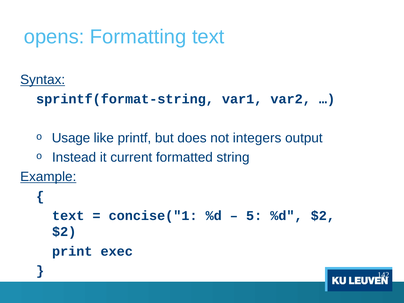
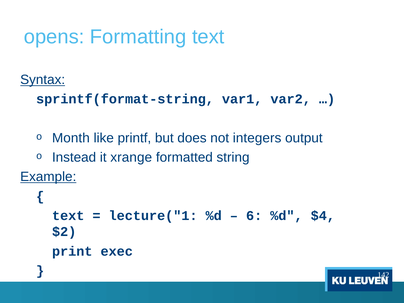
Usage: Usage -> Month (71, 138)
current: current -> xrange (131, 157)
concise("1: concise("1 -> lecture("1 (153, 216)
5: 5 -> 6 (254, 216)
%d $2: $2 -> $4 (323, 216)
